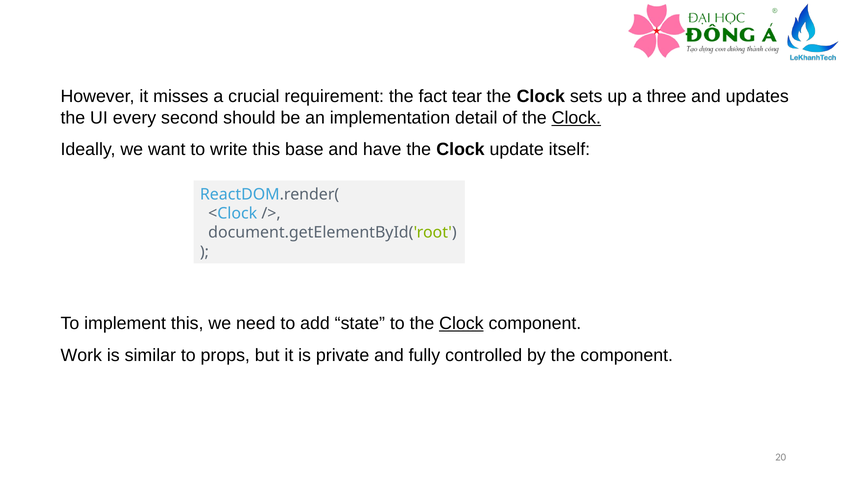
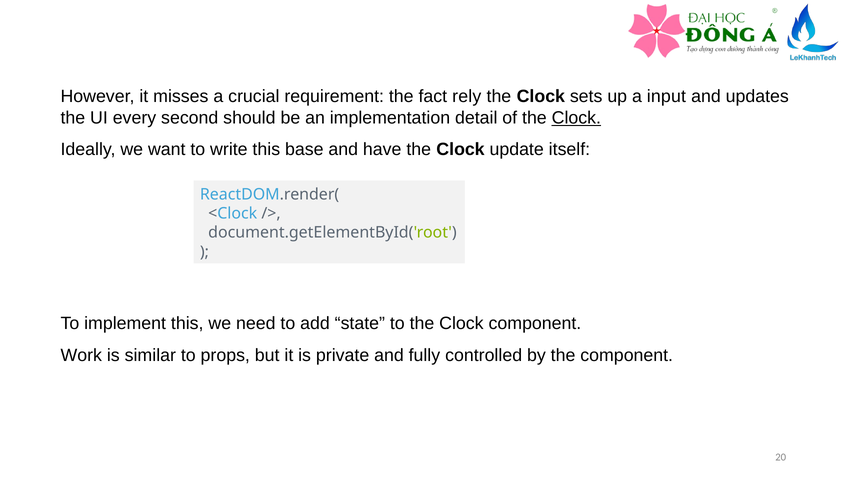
tear: tear -> rely (467, 96)
three: three -> input (666, 96)
Clock underline: present -> none (461, 323)
